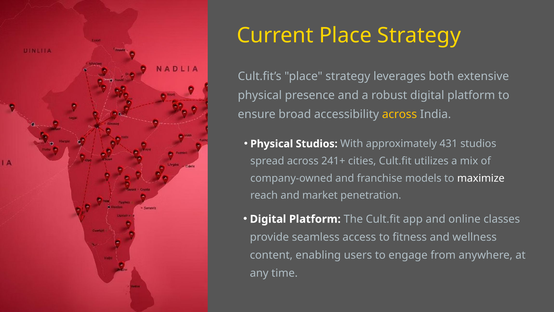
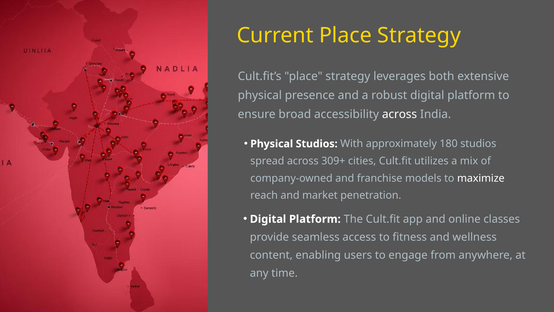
across colour: yellow -> white (400, 114)
431: 431 -> 180 (449, 144)
241+: 241+ -> 309+ (333, 161)
